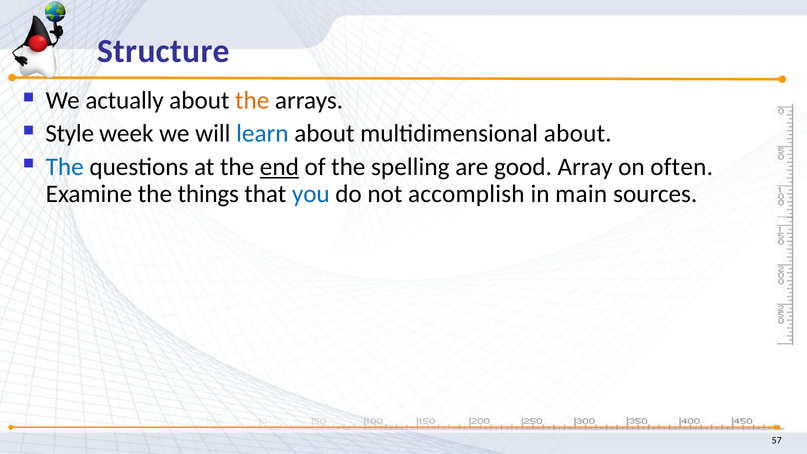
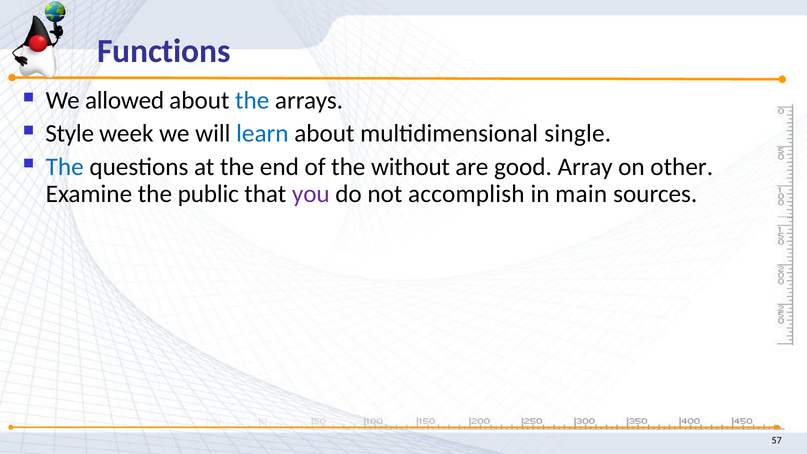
Structure: Structure -> Functions (164, 51)
actually: actually -> allowed (125, 100)
the colour: orange -> blue (252, 100)
multidimensional about: about -> single (578, 134)
end underline: present -> none (279, 167)
spelling: spelling -> without (410, 167)
often: often -> other (682, 167)
things: things -> public (208, 194)
you colour: blue -> purple (311, 194)
